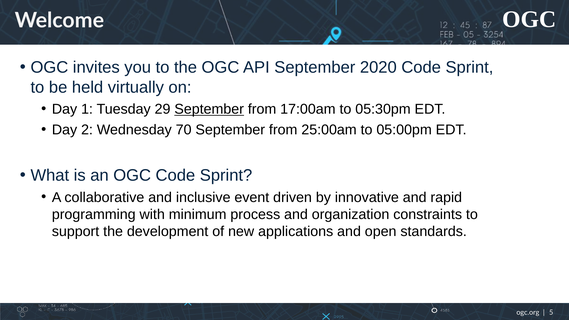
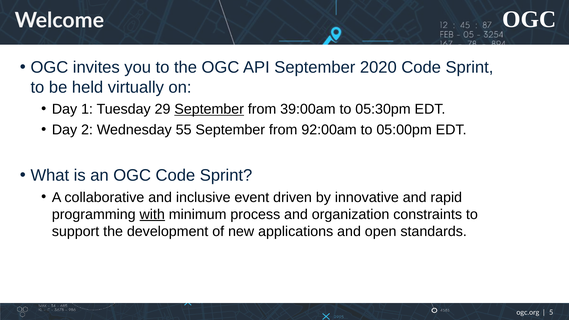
17:00am: 17:00am -> 39:00am (308, 109)
70: 70 -> 55 (184, 130)
25:00am: 25:00am -> 92:00am (329, 130)
with underline: none -> present (152, 214)
